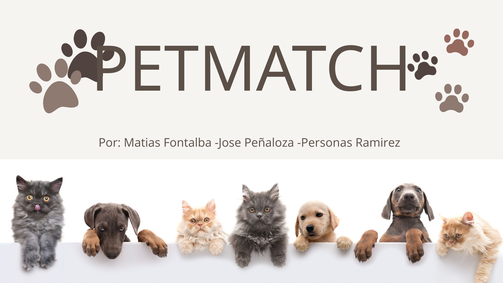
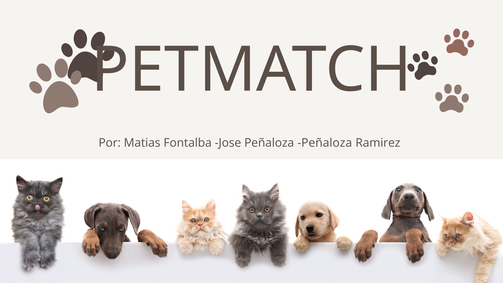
Peñaloza Personas: Personas -> Peñaloza (325, 143)
